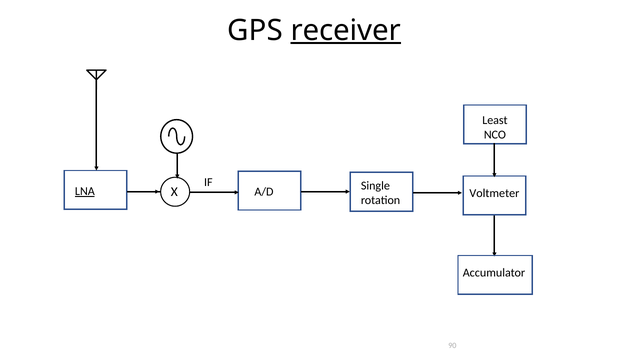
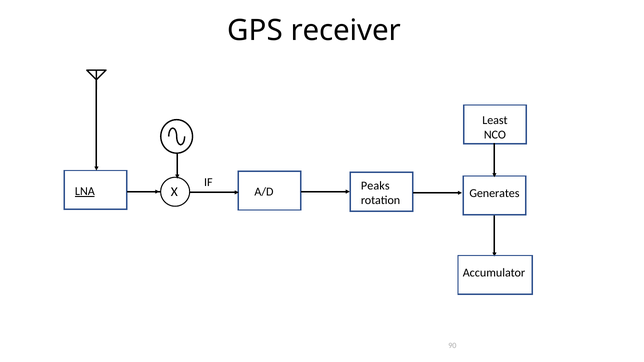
receiver underline: present -> none (346, 30)
Single: Single -> Peaks (375, 186)
Voltmeter: Voltmeter -> Generates (494, 193)
